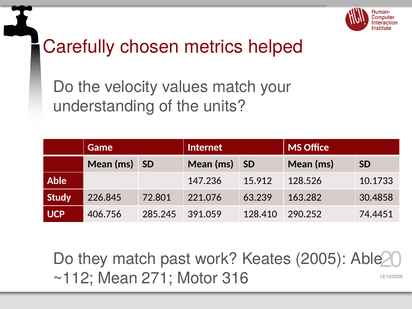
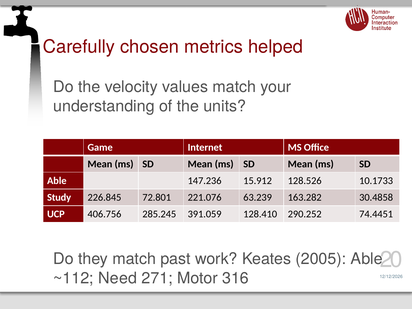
~112 Mean: Mean -> Need (118, 278)
